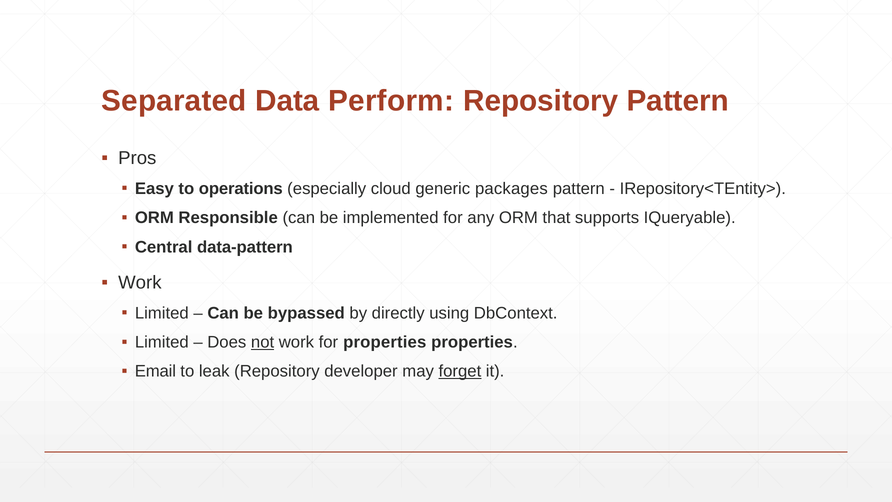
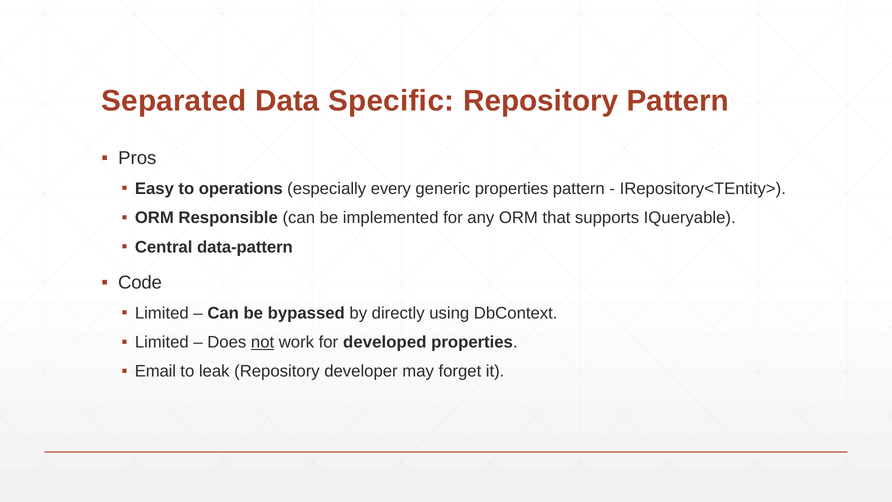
Perform: Perform -> Specific (391, 101)
cloud: cloud -> every (391, 188)
generic packages: packages -> properties (512, 188)
Work: Work -> Code (140, 283)
for properties: properties -> developed (385, 342)
forget underline: present -> none (460, 371)
